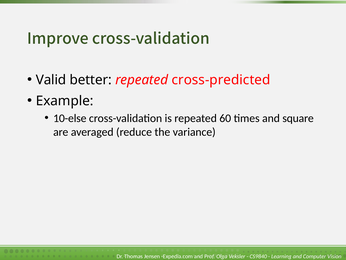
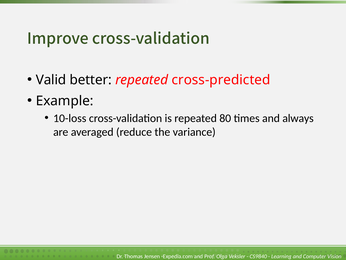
10-else: 10-else -> 10-loss (70, 118)
60: 60 -> 80 (225, 118)
square: square -> always (298, 118)
